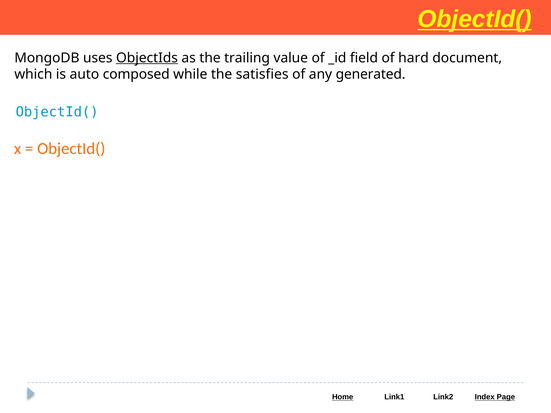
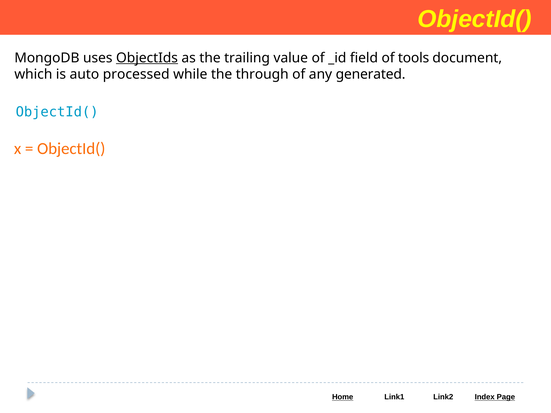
ObjectId( underline: present -> none (475, 19)
hard: hard -> tools (414, 58)
composed: composed -> processed (136, 74)
satisfies: satisfies -> through (262, 74)
